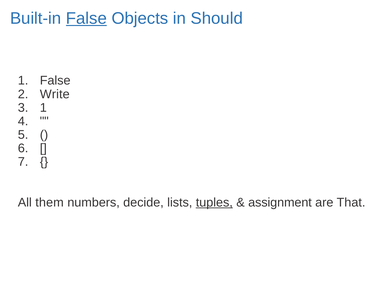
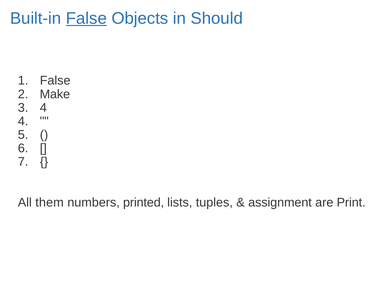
Write: Write -> Make (55, 94)
1: 1 -> 4 (43, 108)
decide: decide -> printed (144, 203)
tuples underline: present -> none (214, 203)
That: That -> Print (351, 203)
